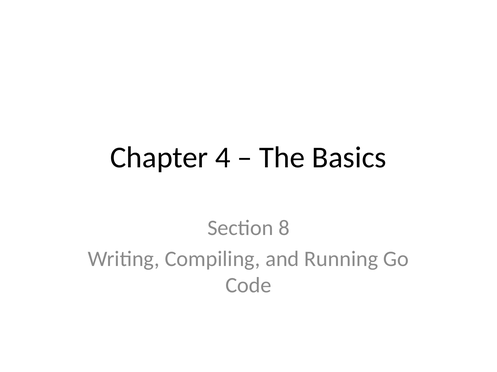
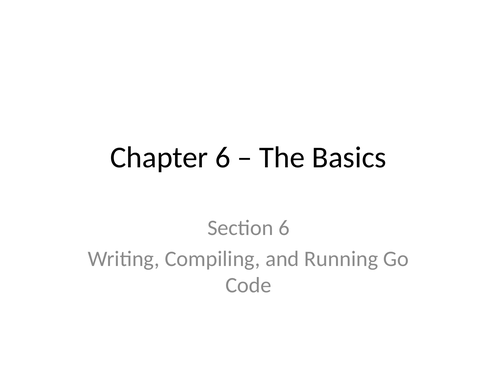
Chapter 4: 4 -> 6 (223, 158)
Section 8: 8 -> 6 (284, 229)
